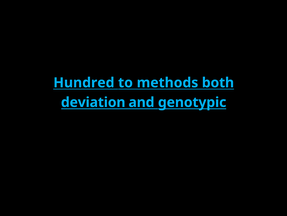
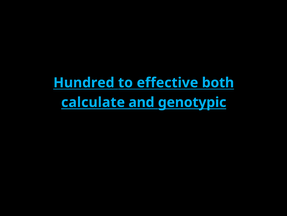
methods: methods -> effective (167, 82)
deviation: deviation -> calculate (93, 102)
